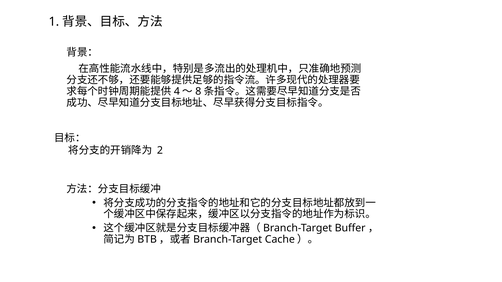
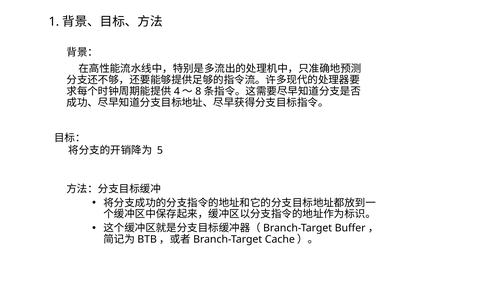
2: 2 -> 5 (160, 151)
